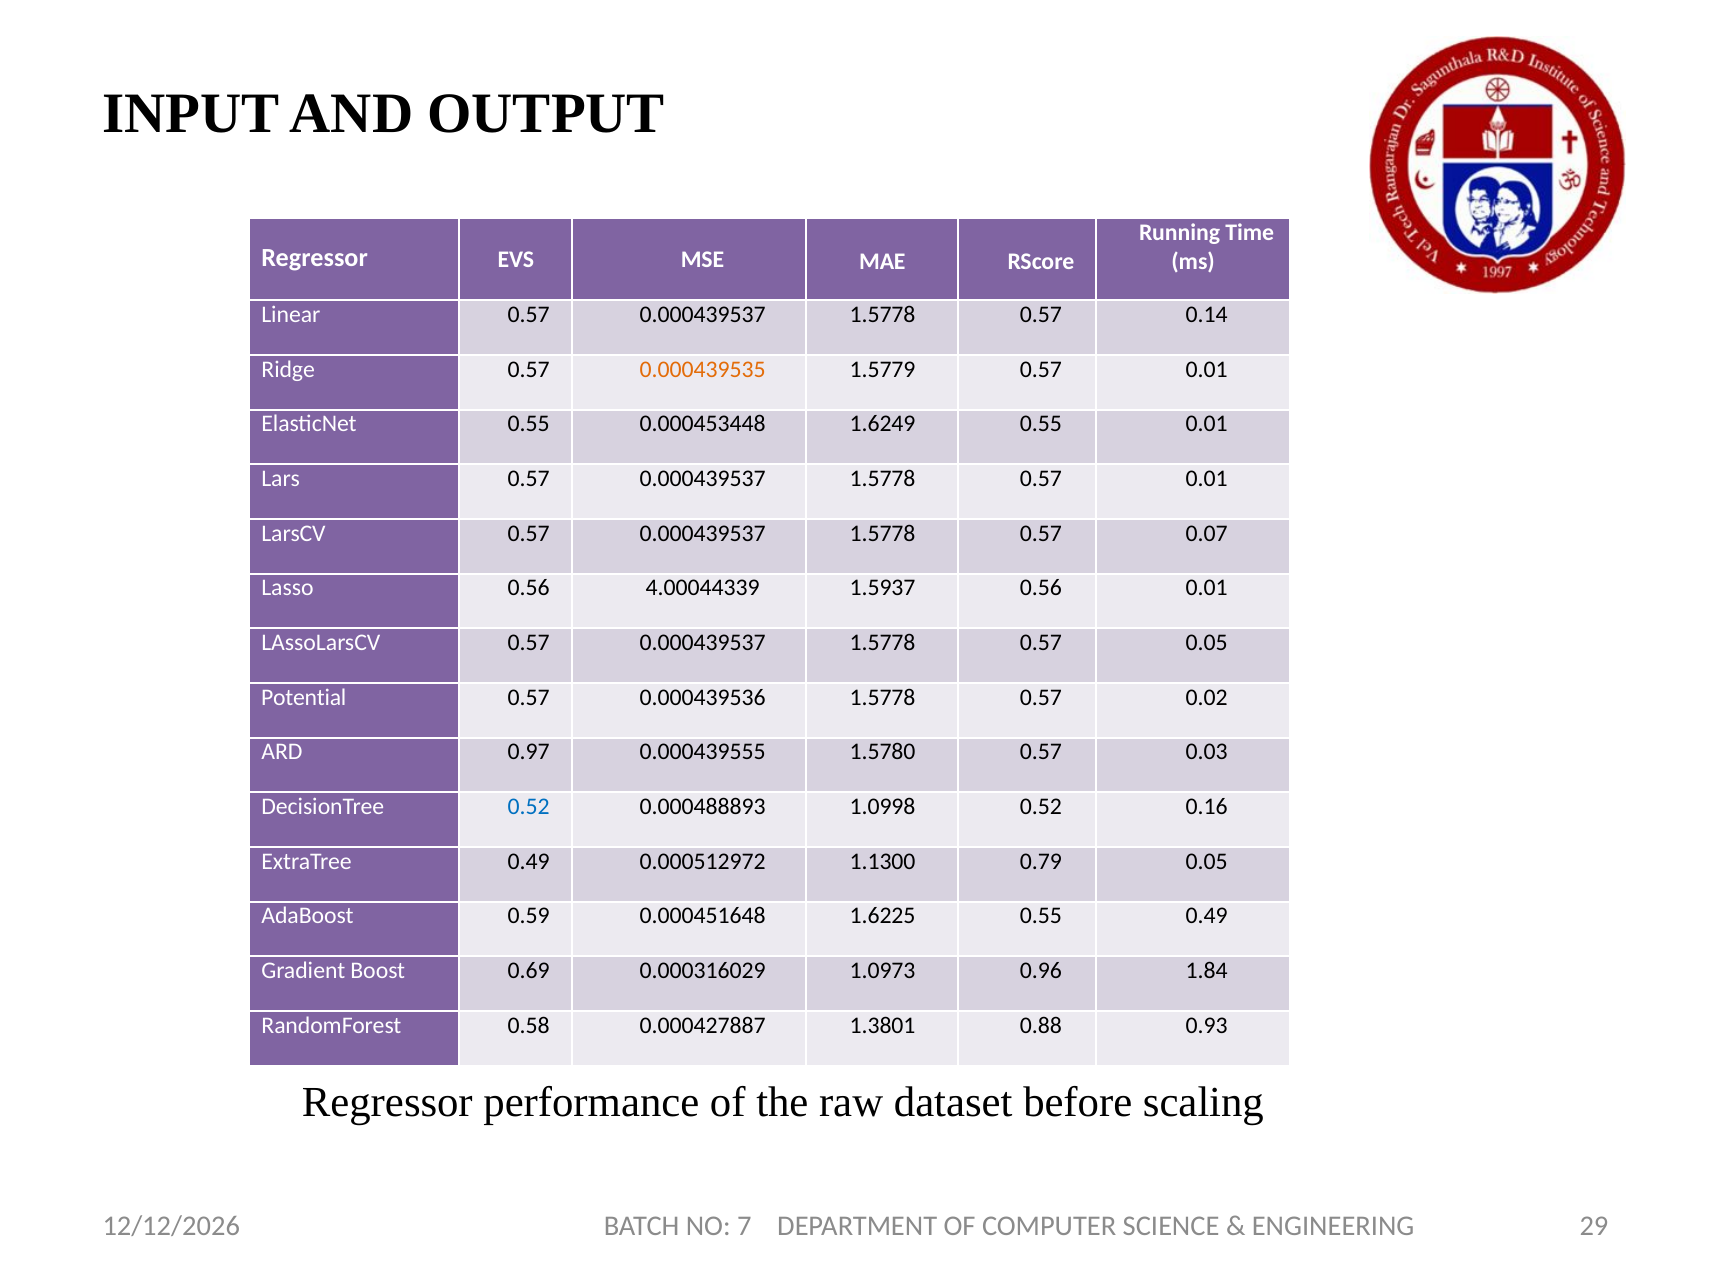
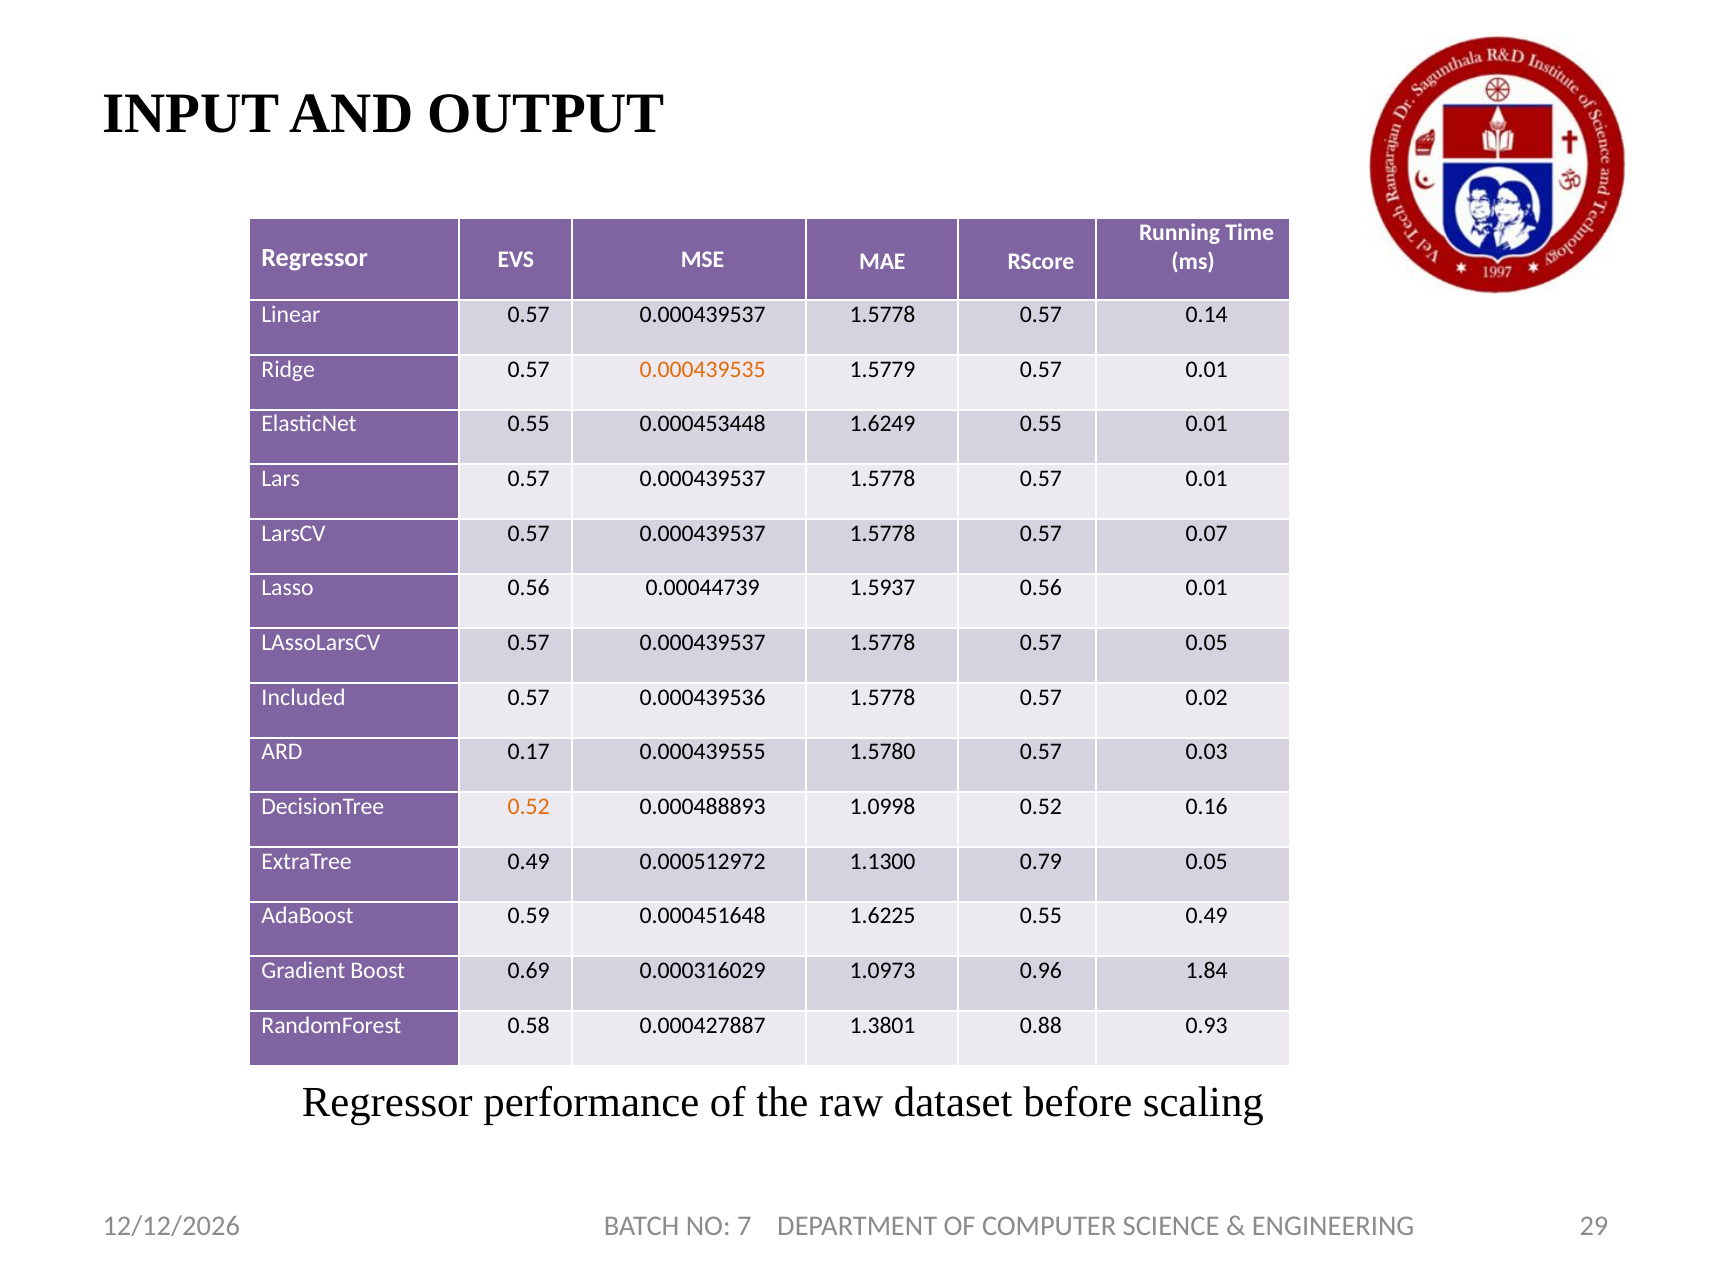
4.00044339: 4.00044339 -> 0.00044739 (703, 588)
Potential: Potential -> Included (304, 697)
0.97: 0.97 -> 0.17 (529, 751)
0.52 colour: blue -> orange (529, 806)
